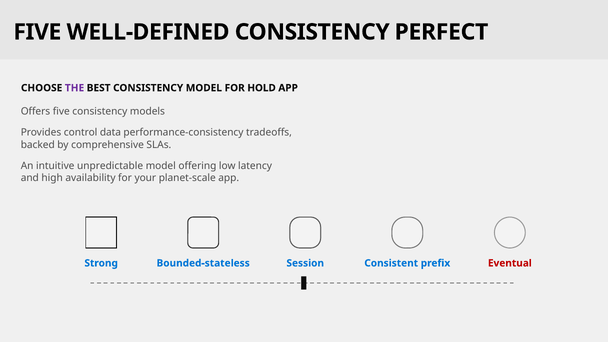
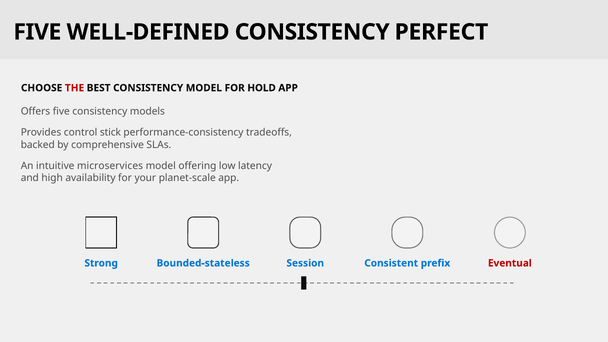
THE colour: purple -> red (75, 88)
data: data -> stick (110, 133)
unpredictable: unpredictable -> microservices (110, 166)
